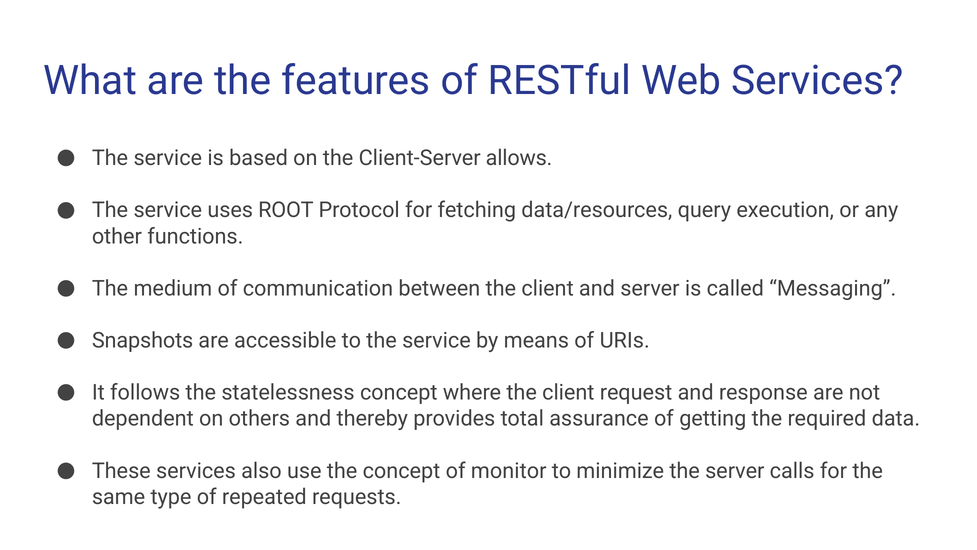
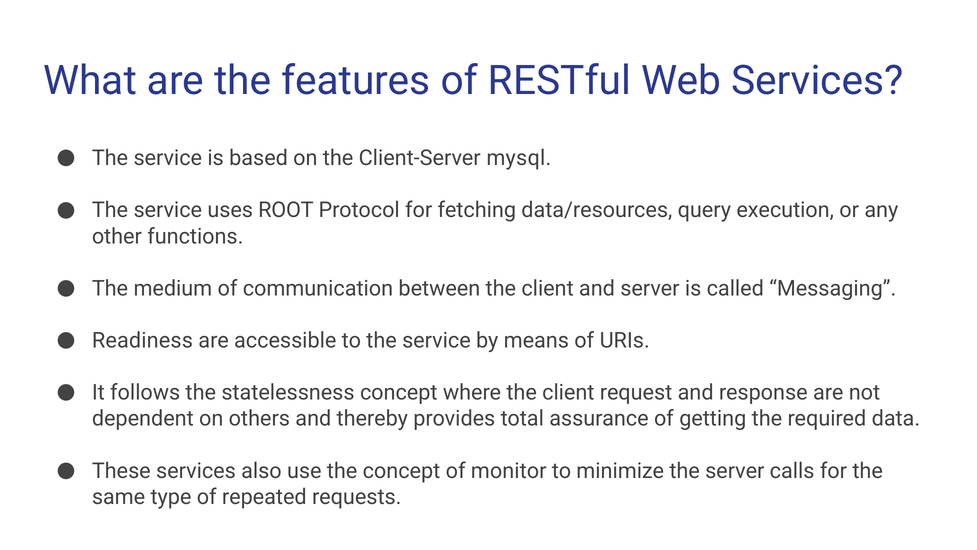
allows: allows -> mysql (519, 158)
Snapshots: Snapshots -> Readiness (142, 340)
